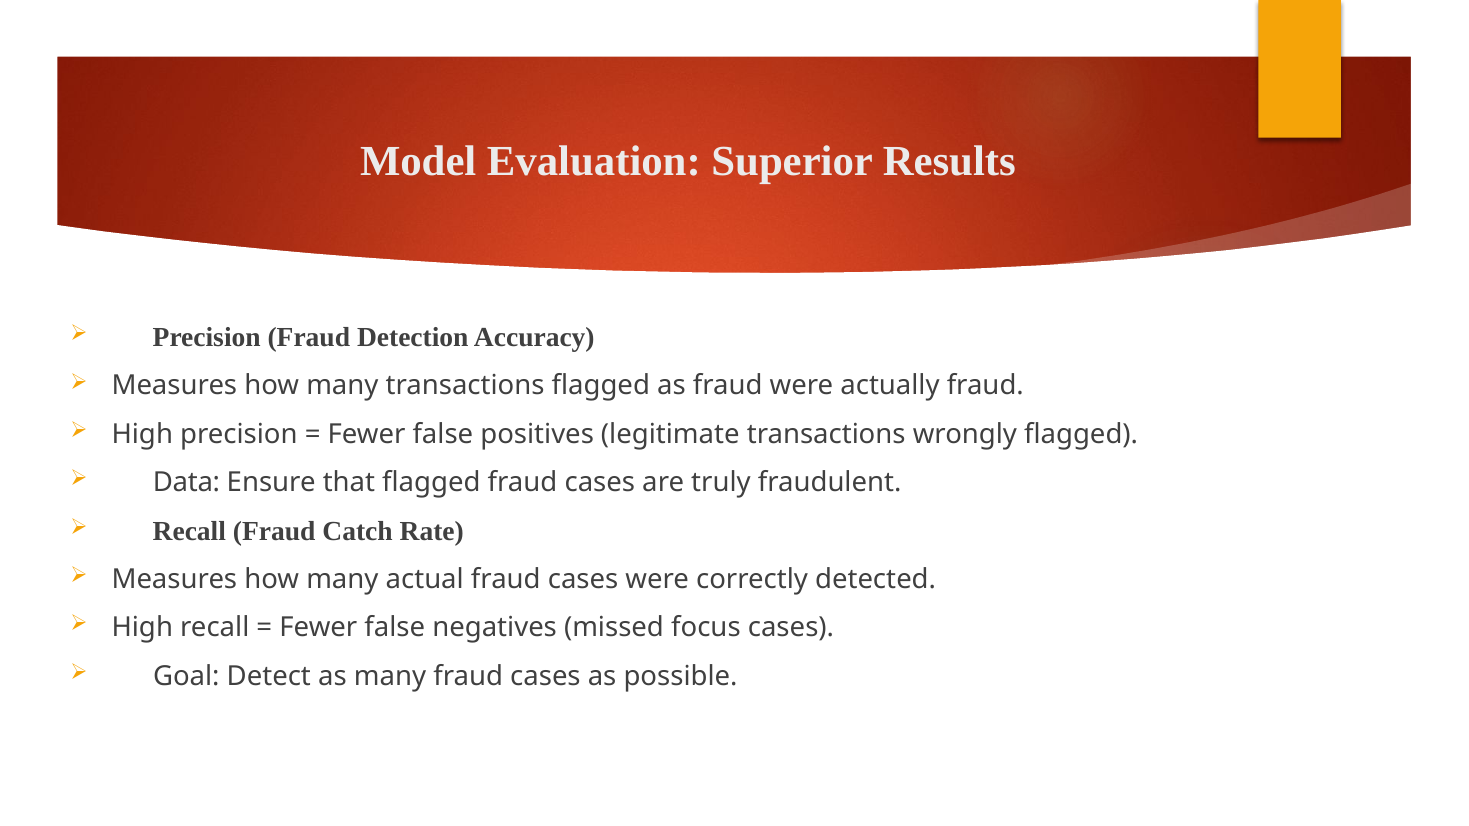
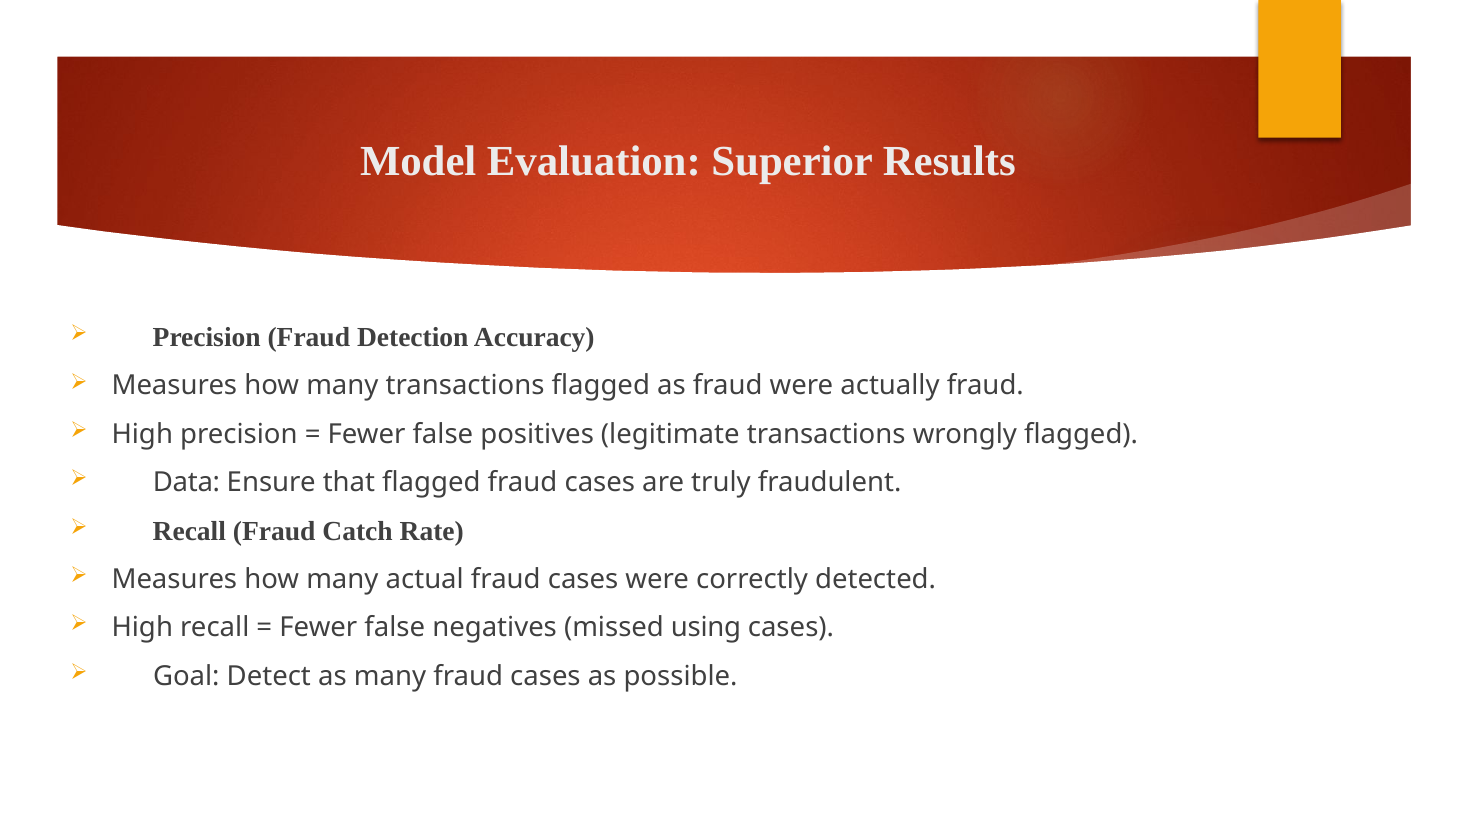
focus: focus -> using (706, 628)
